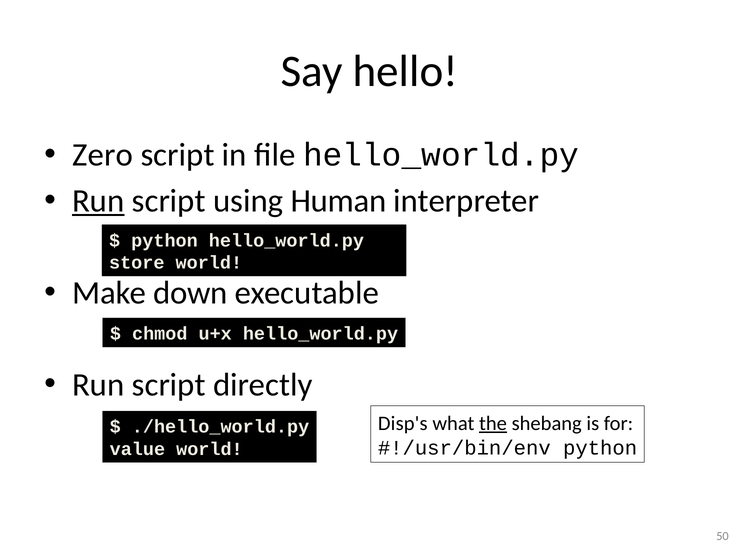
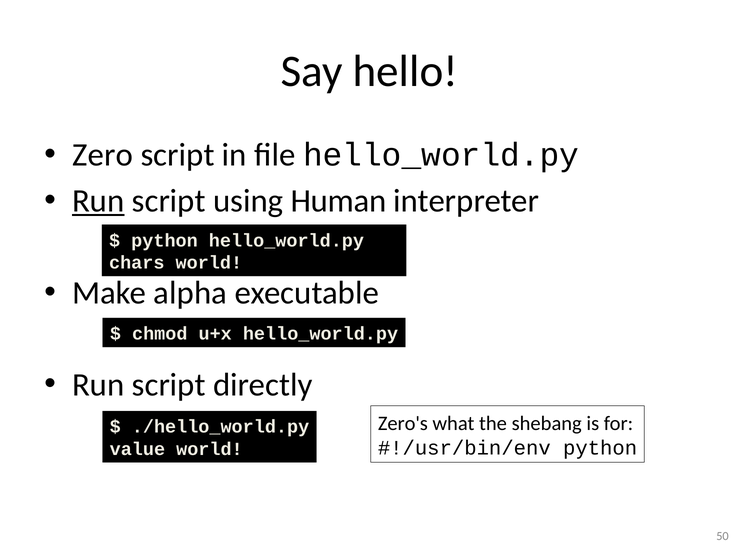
store: store -> chars (137, 263)
down: down -> alpha (190, 293)
Disp's: Disp's -> Zero's (403, 424)
the underline: present -> none (493, 424)
